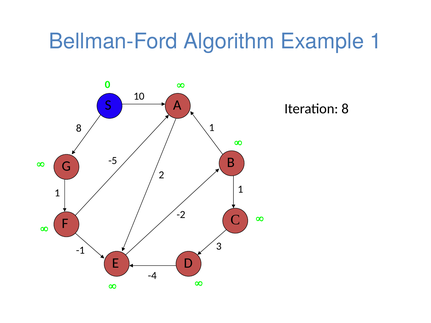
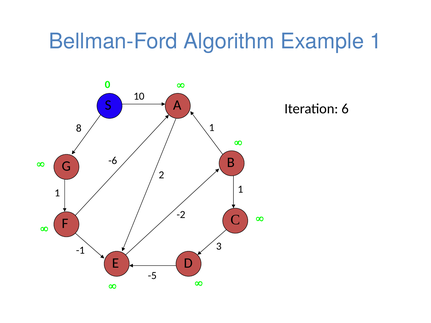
Iteration 8: 8 -> 6 (345, 109)
-5: -5 -> -6 (113, 161)
-4: -4 -> -5 (152, 276)
